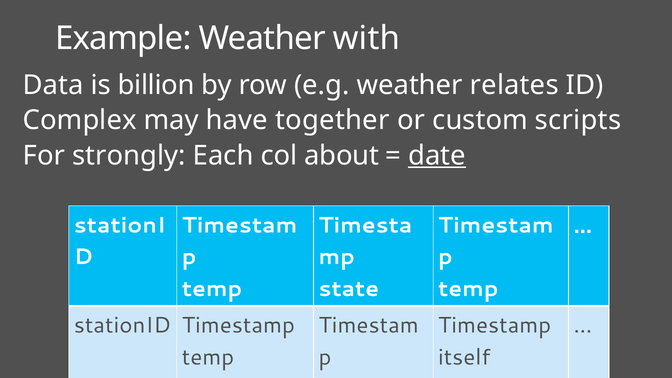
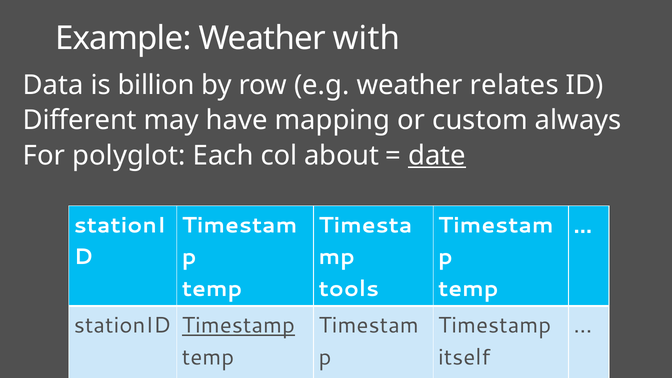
Complex: Complex -> Different (80, 120)
together: together -> mapping (332, 120)
scripts: scripts -> always (578, 120)
strongly: strongly -> polyglot (129, 156)
state: state -> tools (349, 289)
Timestamp underline: none -> present (238, 326)
